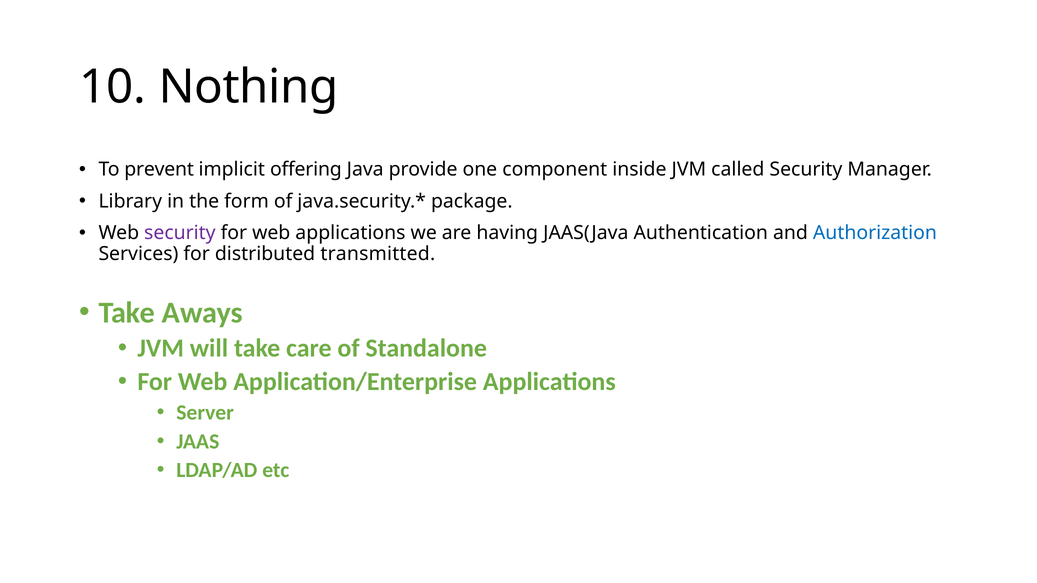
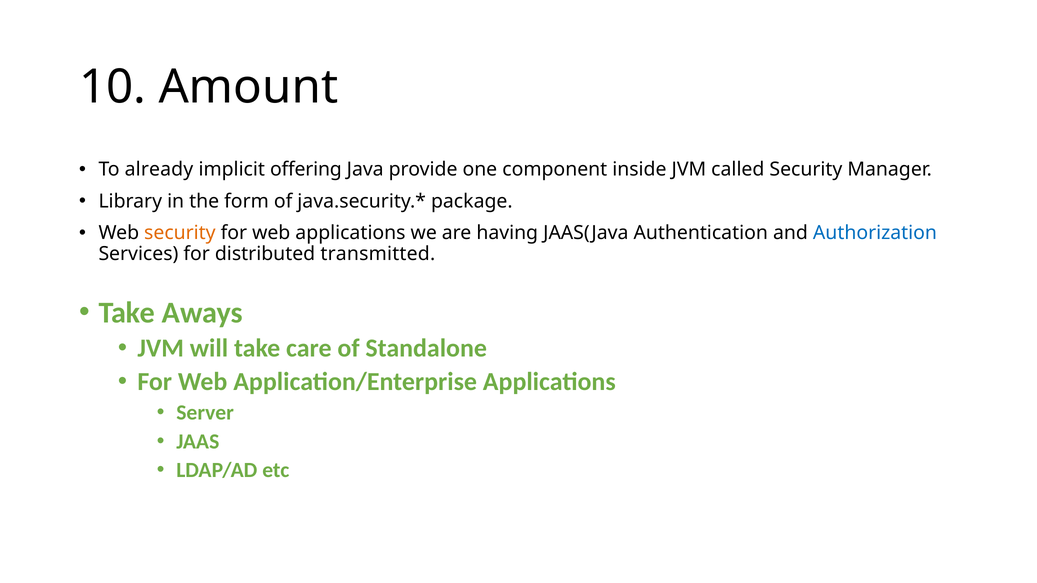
Nothing: Nothing -> Amount (248, 87)
prevent: prevent -> already (159, 170)
security colour: purple -> orange (180, 233)
